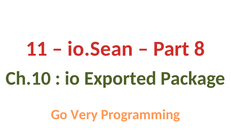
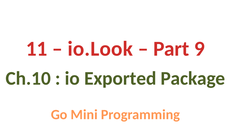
io.Sean: io.Sean -> io.Look (100, 49)
8: 8 -> 9 (199, 49)
Very: Very -> Mini (84, 115)
